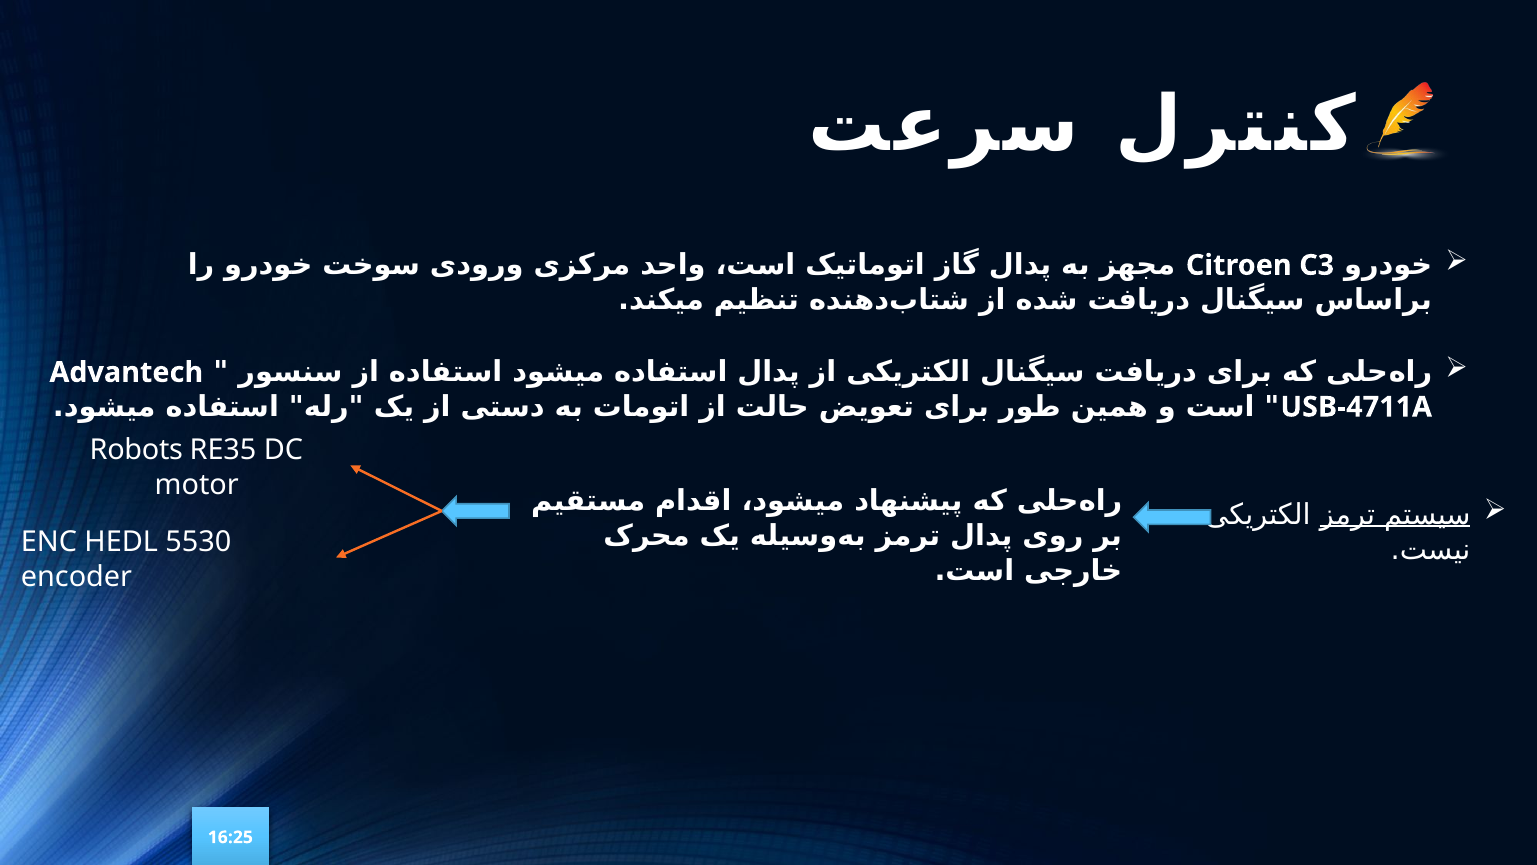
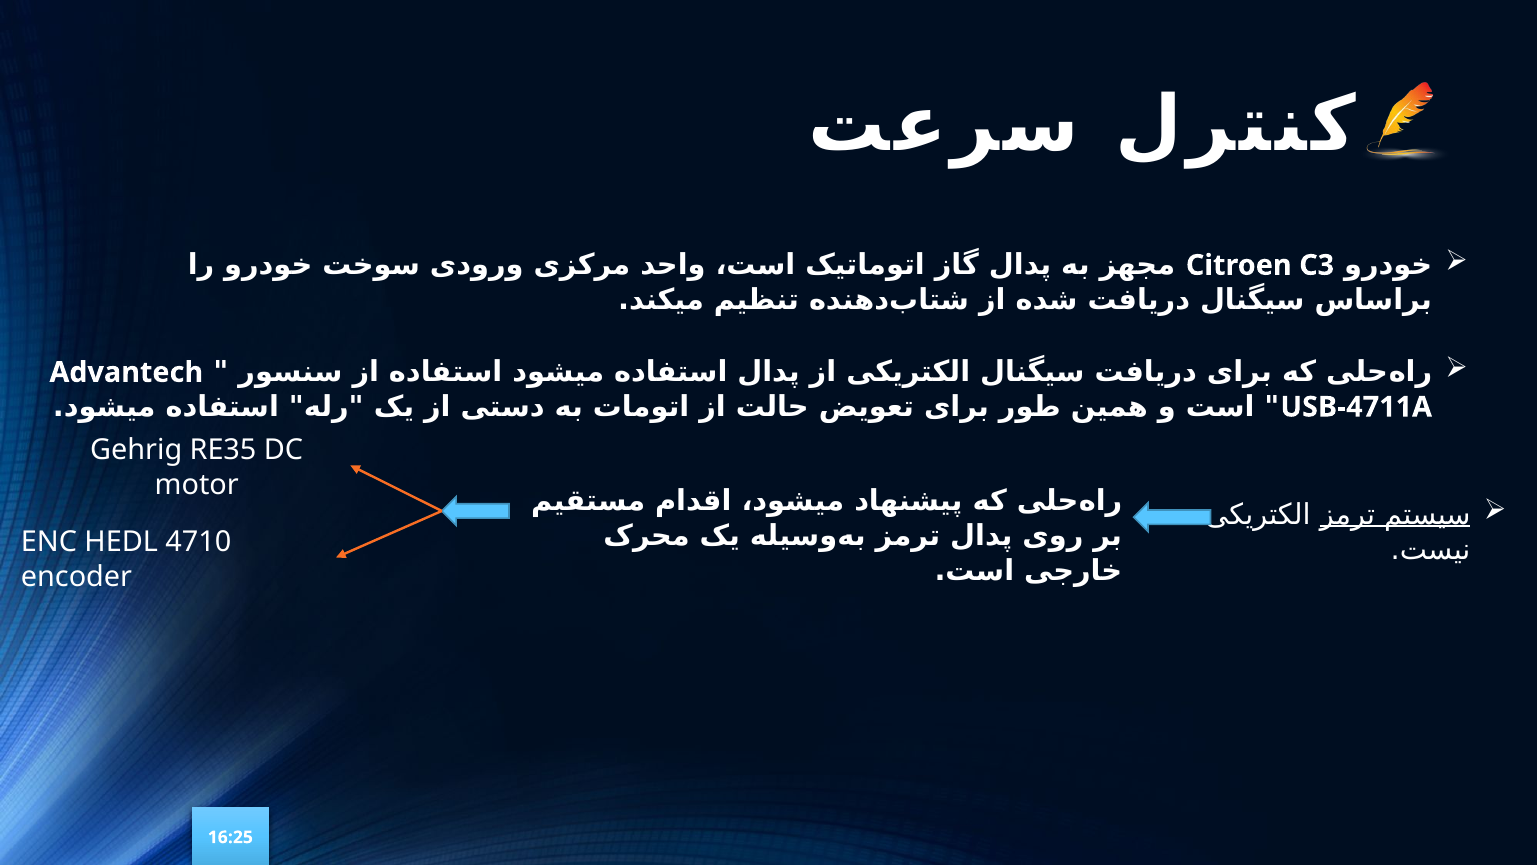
Robots: Robots -> Gehrig (136, 450)
5530: 5530 -> 4710 (198, 542)
